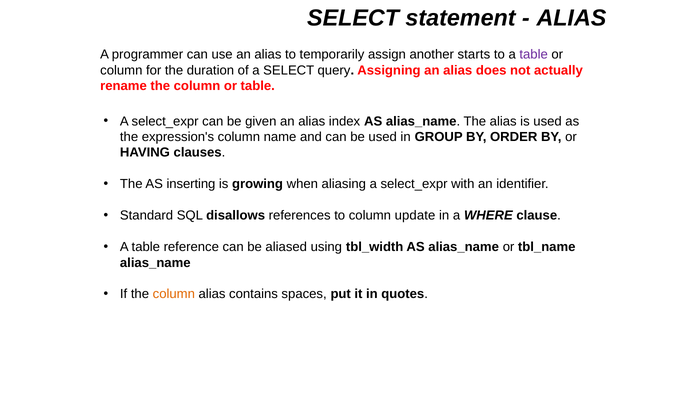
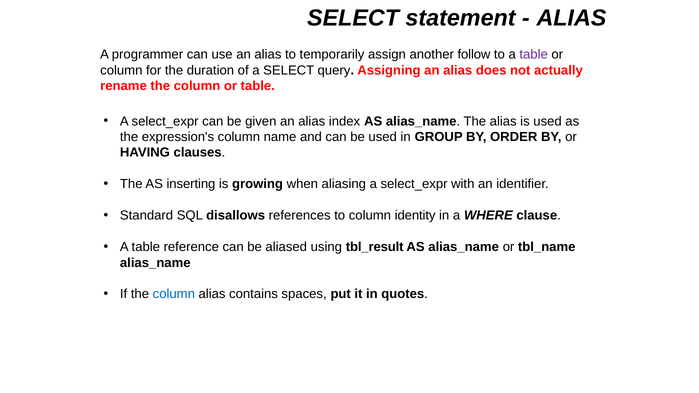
starts: starts -> follow (474, 55)
update: update -> identity (415, 216)
tbl_width: tbl_width -> tbl_result (375, 247)
column colour: orange -> blue (174, 294)
